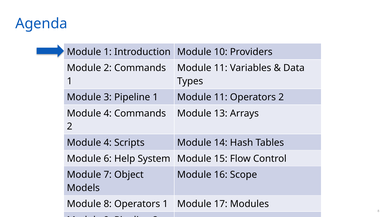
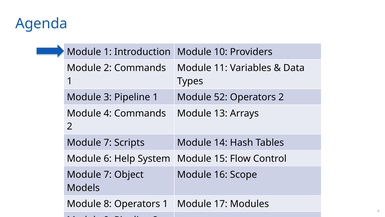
Pipeline 1 Module 11: 11 -> 52 (221, 97)
4: 4 -> 7 (108, 142)
